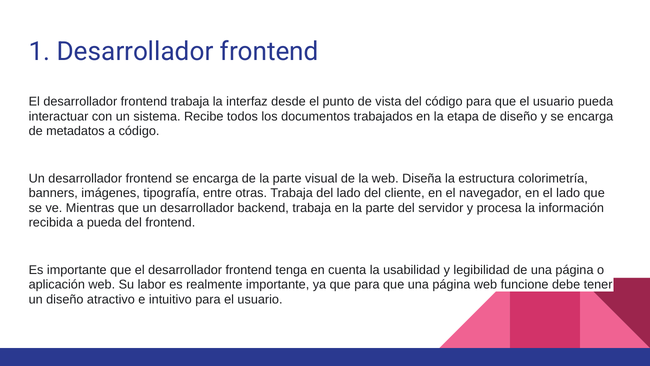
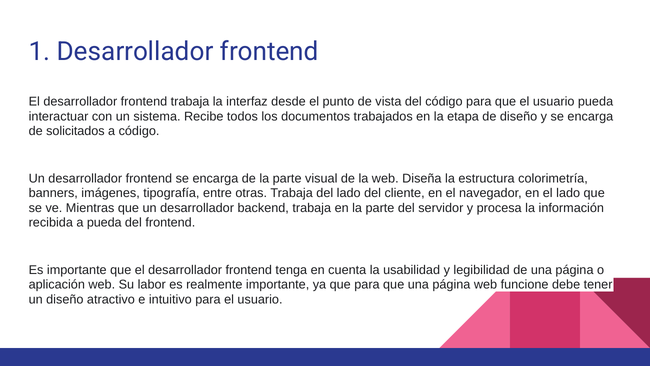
metadatos: metadatos -> solicitados (75, 131)
